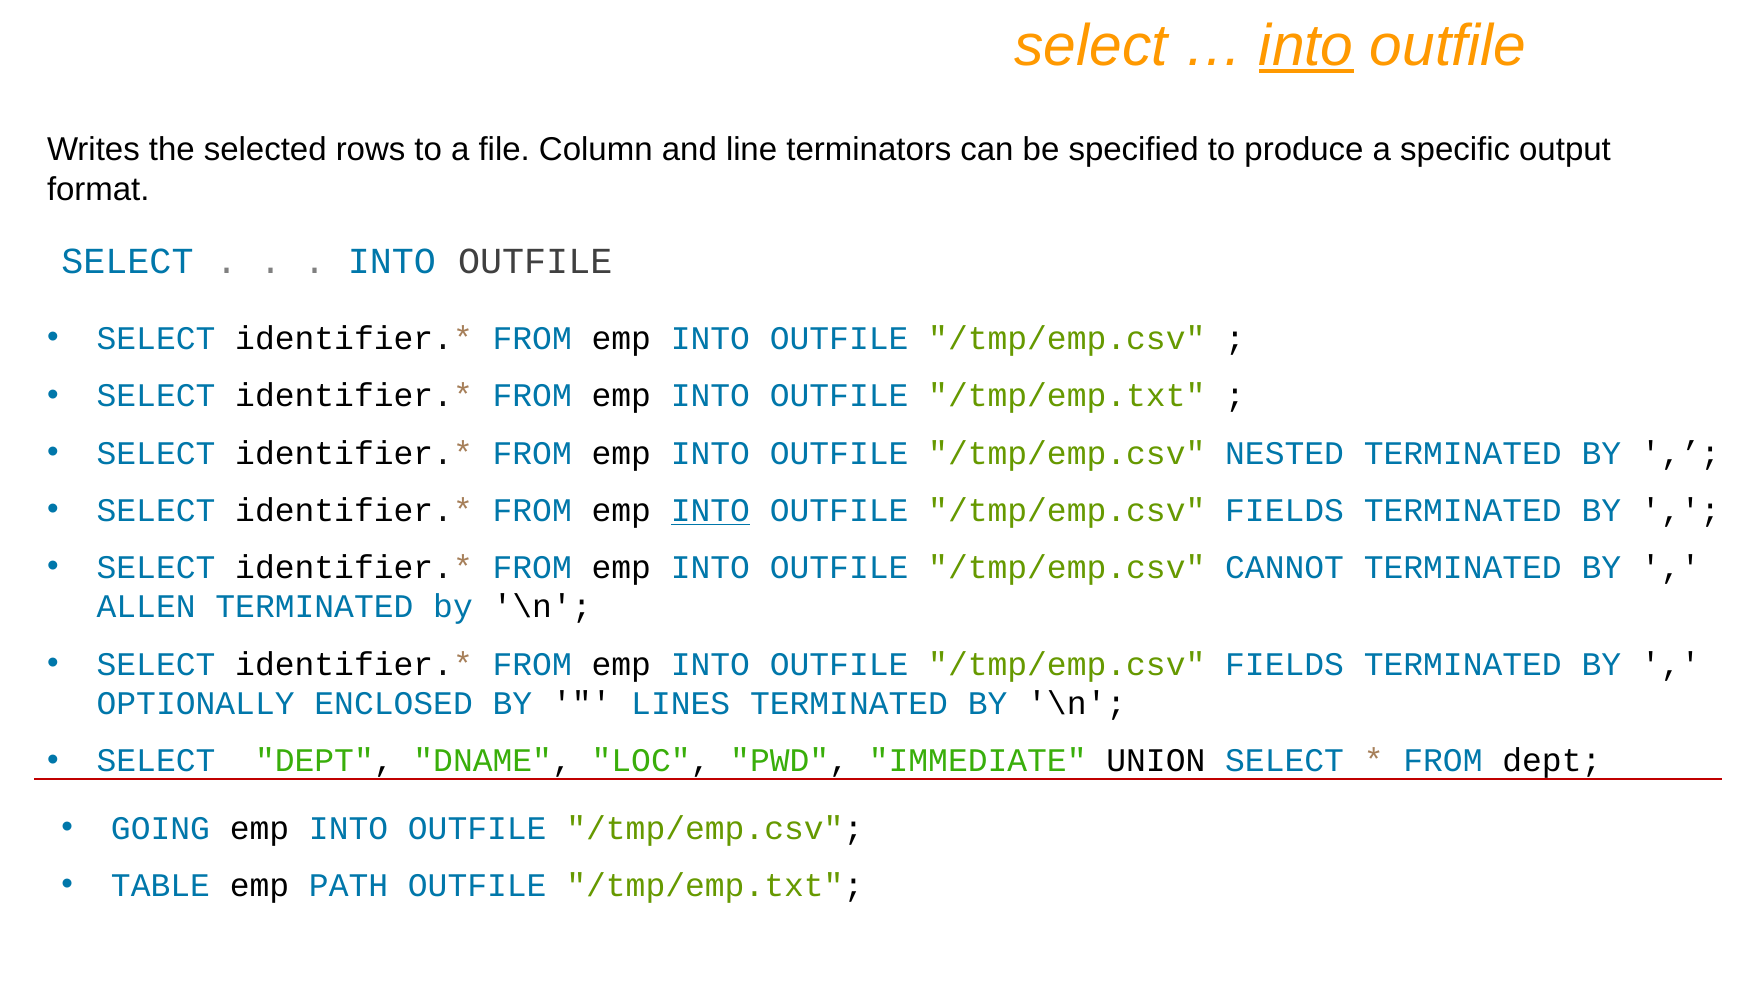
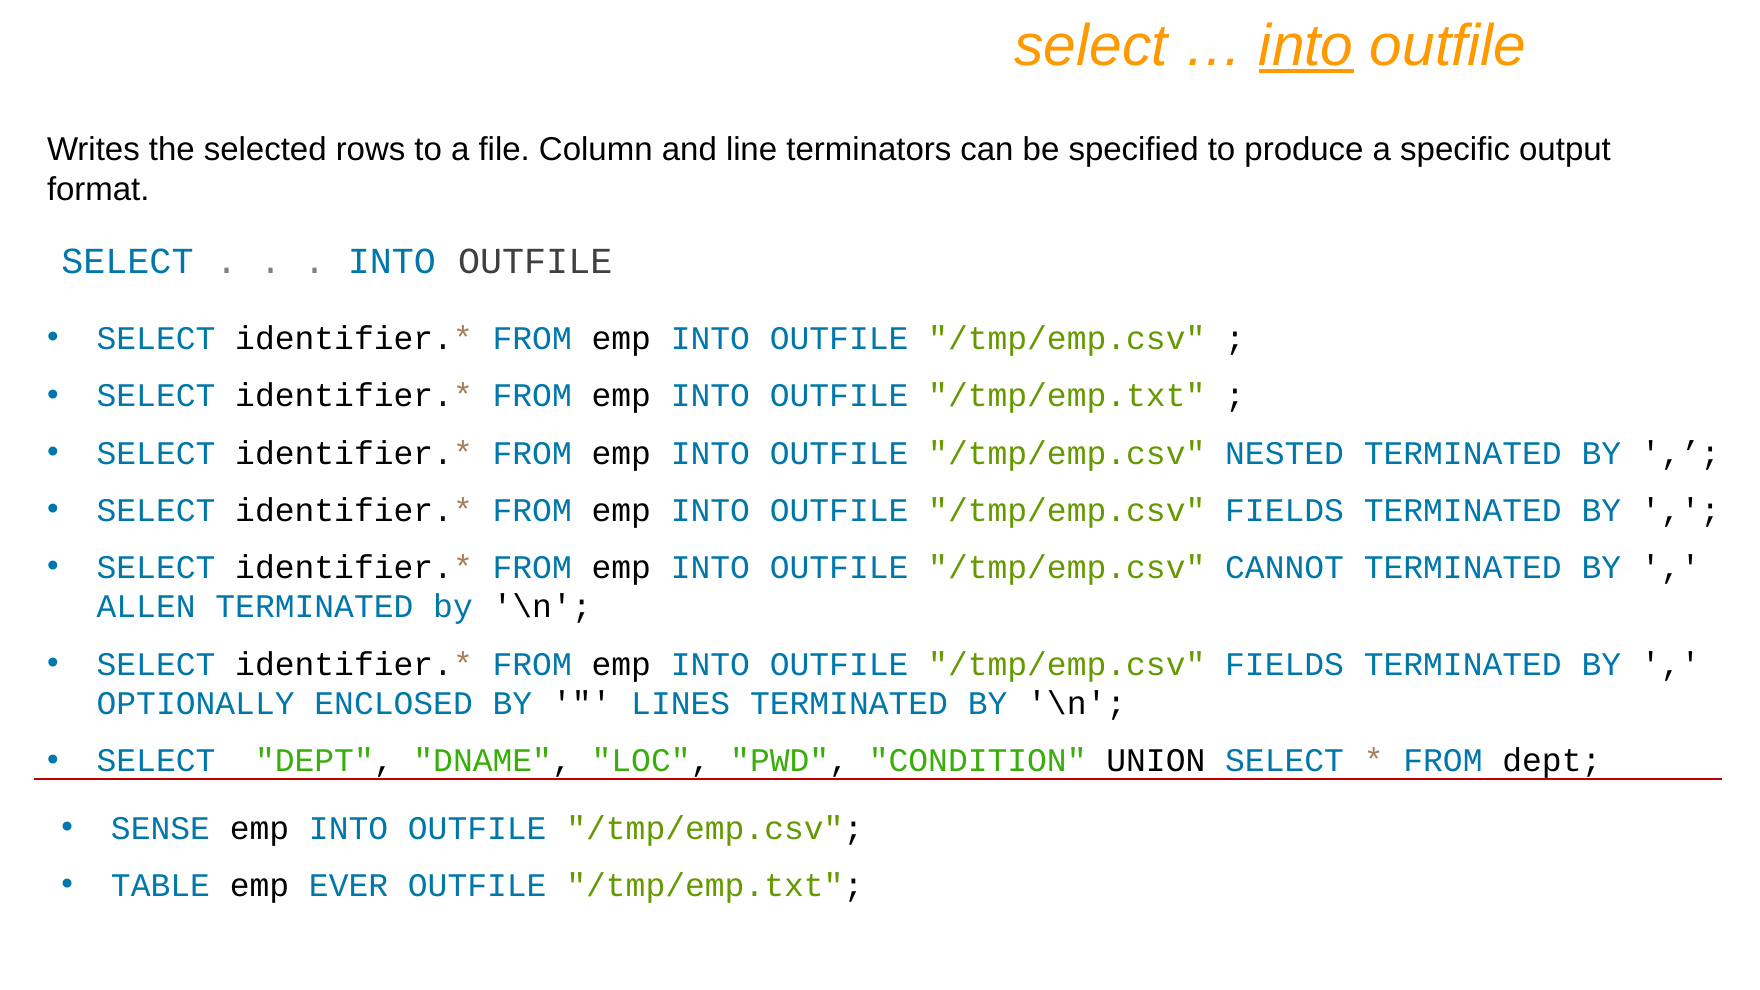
INTO underline: present -> none (710, 510)
IMMEDIATE: IMMEDIATE -> CONDITION (978, 761)
GOING: GOING -> SENSE (160, 828)
PATH: PATH -> EVER (349, 885)
